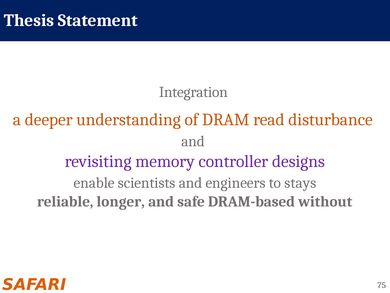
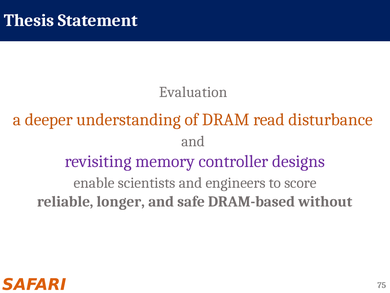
Integration: Integration -> Evaluation (193, 92)
stays: stays -> score (300, 183)
